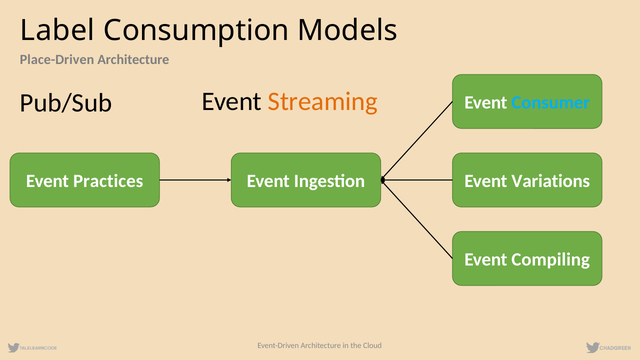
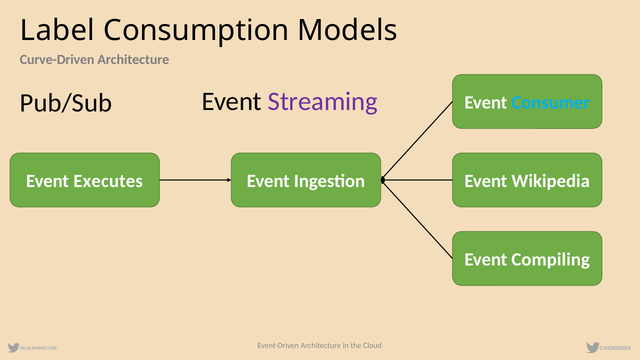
Place-Driven: Place-Driven -> Curve-Driven (57, 60)
Streaming colour: orange -> purple (323, 101)
Practices: Practices -> Executes (108, 181)
Variations: Variations -> Wikipedia (551, 181)
